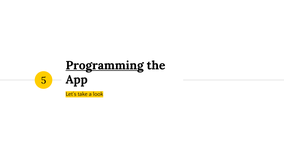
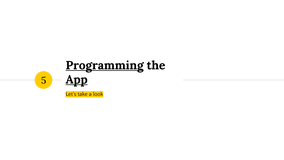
App underline: none -> present (77, 79)
